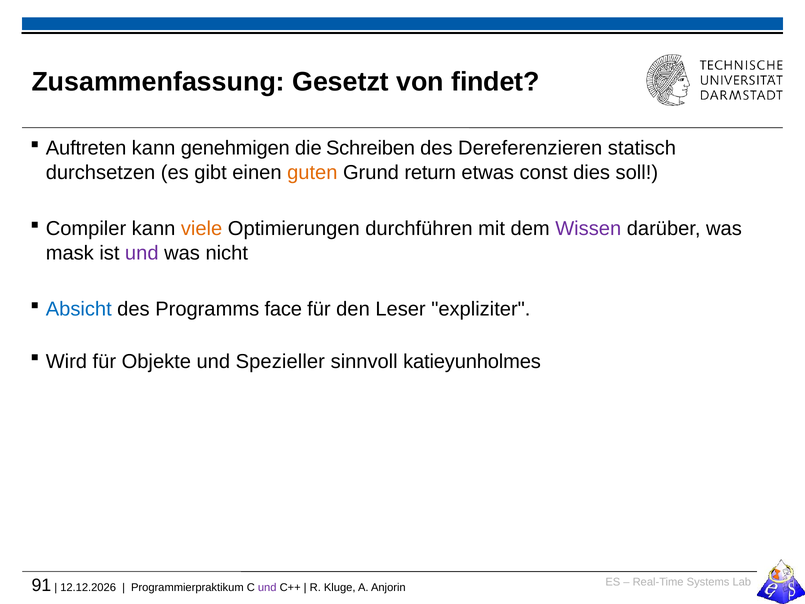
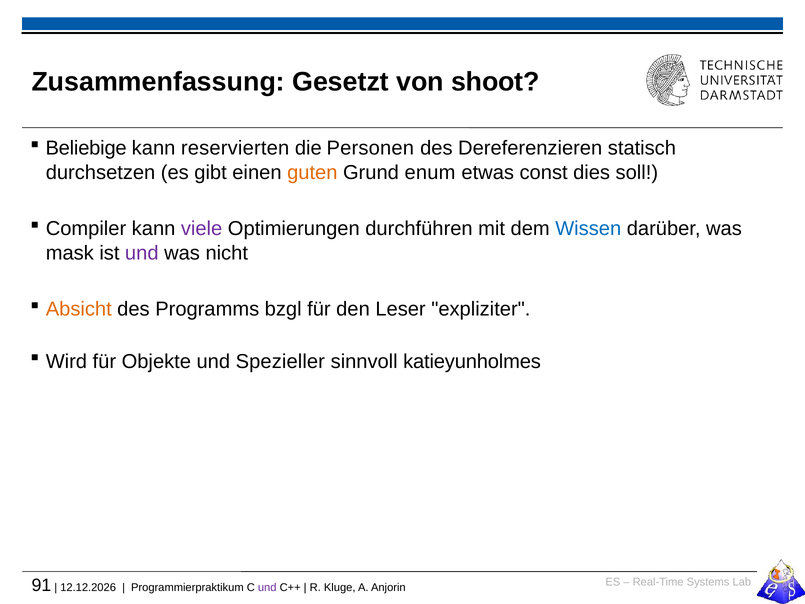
findet: findet -> shoot (495, 82)
Auftreten: Auftreten -> Beliebige (86, 148)
genehmigen: genehmigen -> reservierten (235, 148)
Schreiben: Schreiben -> Personen (370, 148)
return: return -> enum (430, 172)
viele colour: orange -> purple (202, 229)
Wissen colour: purple -> blue (588, 229)
Absicht colour: blue -> orange (79, 309)
face: face -> bzgl (283, 309)
